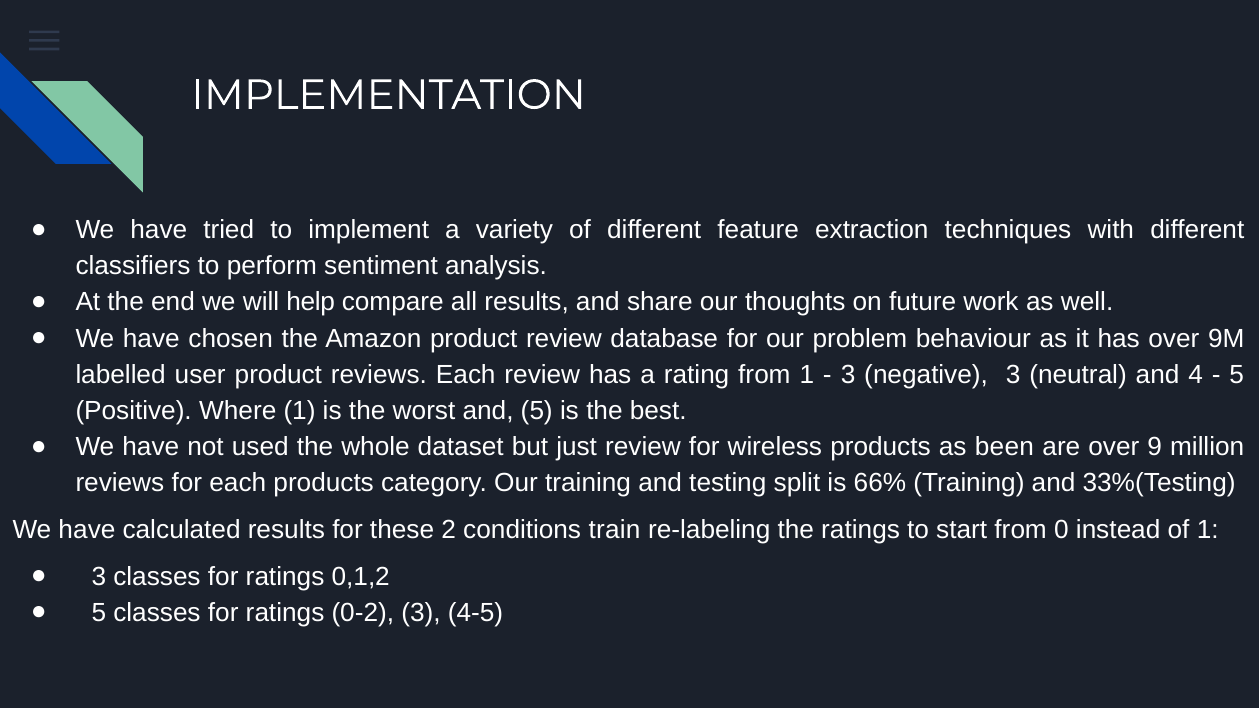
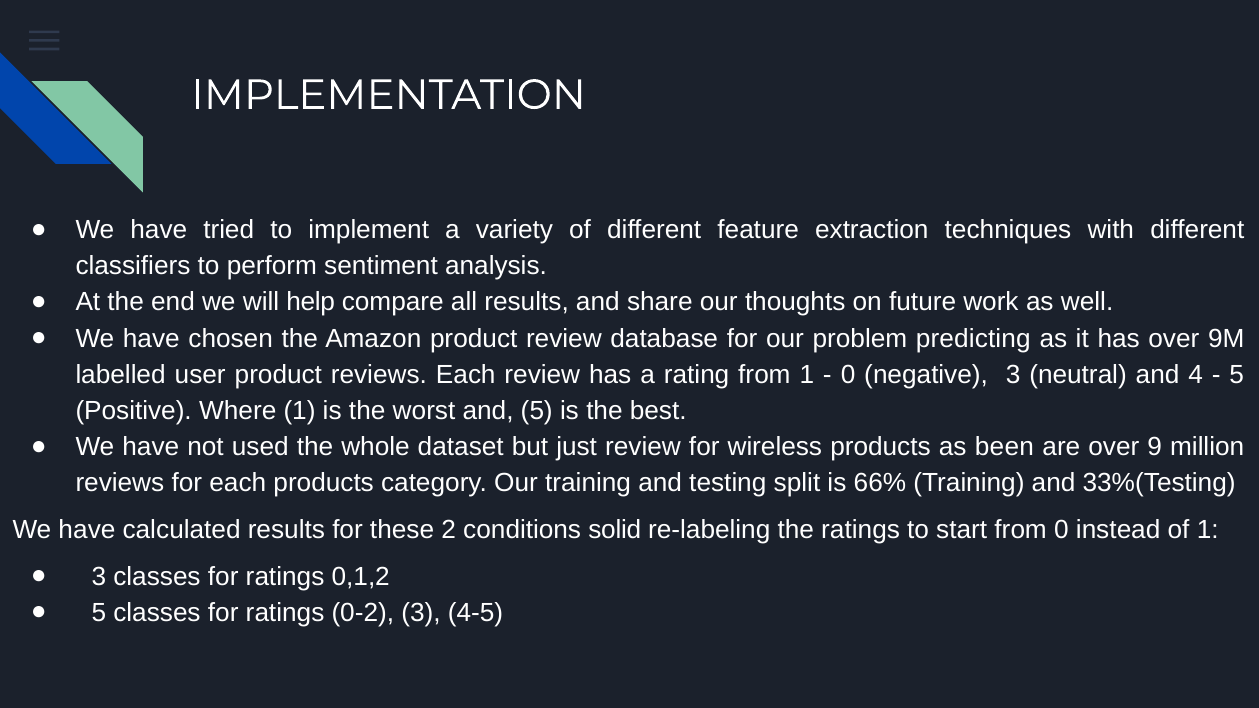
behaviour: behaviour -> predicting (973, 339)
3: 3 -> 0 (848, 375)
train: train -> solid (615, 530)
